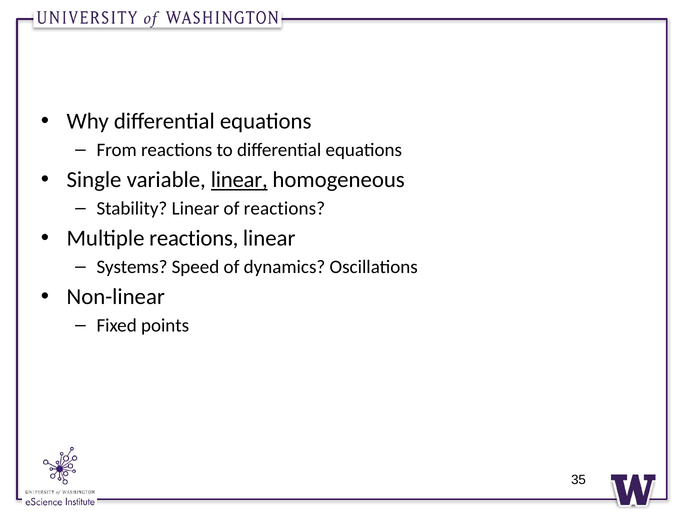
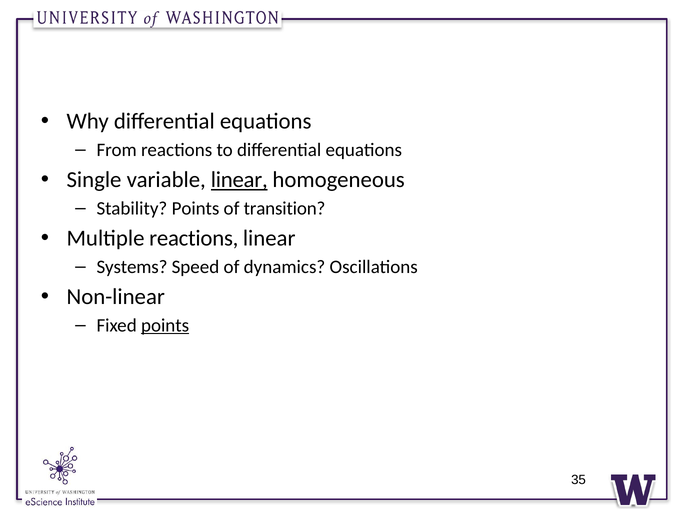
Stability Linear: Linear -> Points (196, 208)
of reactions: reactions -> transition (285, 208)
points underline: none -> present (165, 325)
